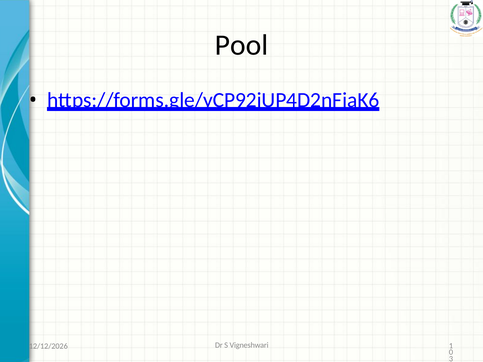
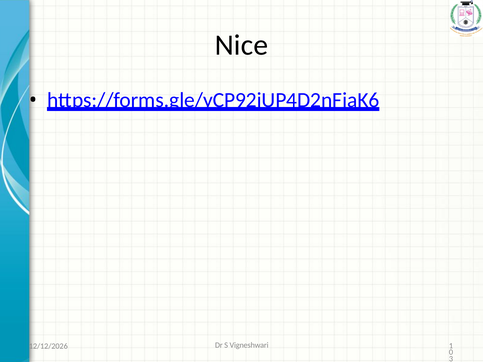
Pool: Pool -> Nice (241, 45)
